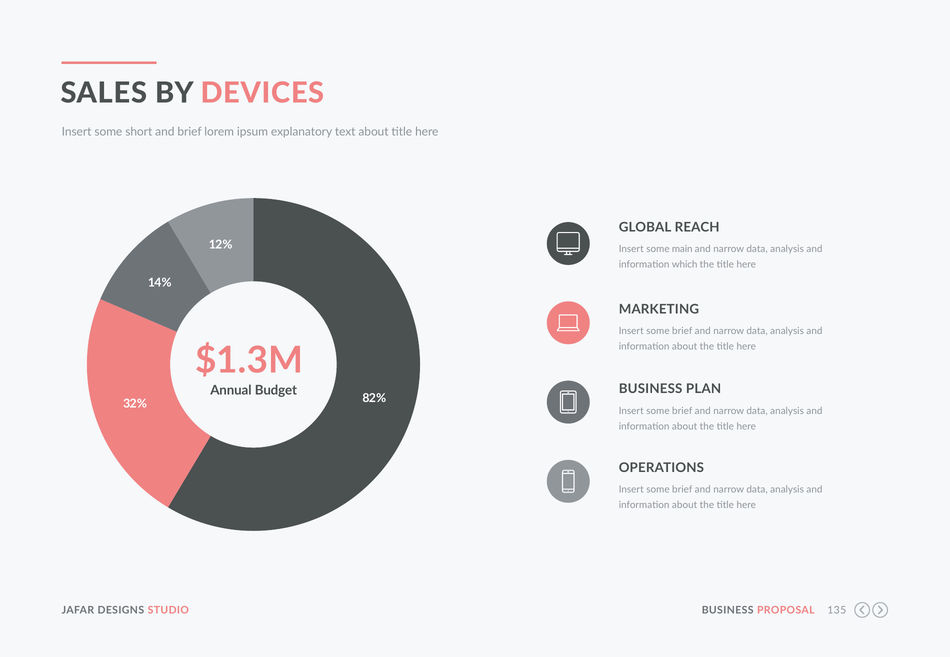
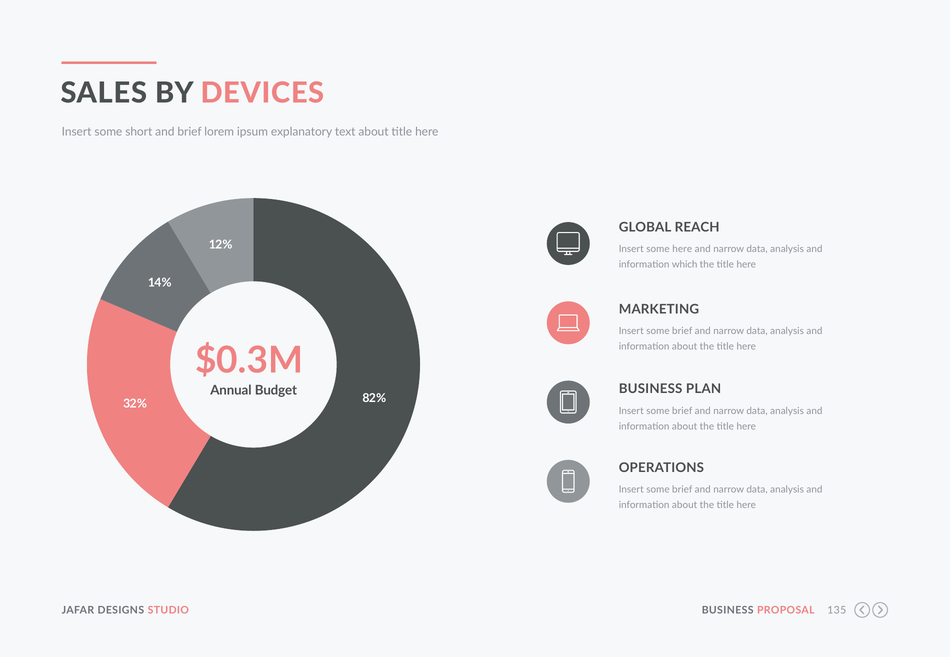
some main: main -> here (682, 249)
$1.3M: $1.3M -> $0.3M (249, 361)
